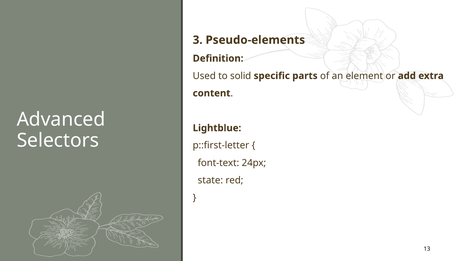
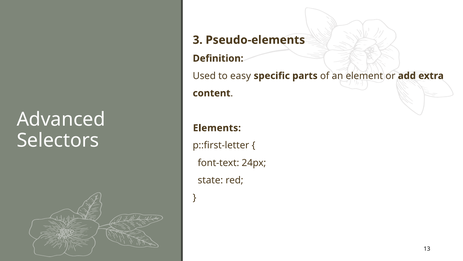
solid: solid -> easy (241, 76)
Lightblue: Lightblue -> Elements (217, 128)
